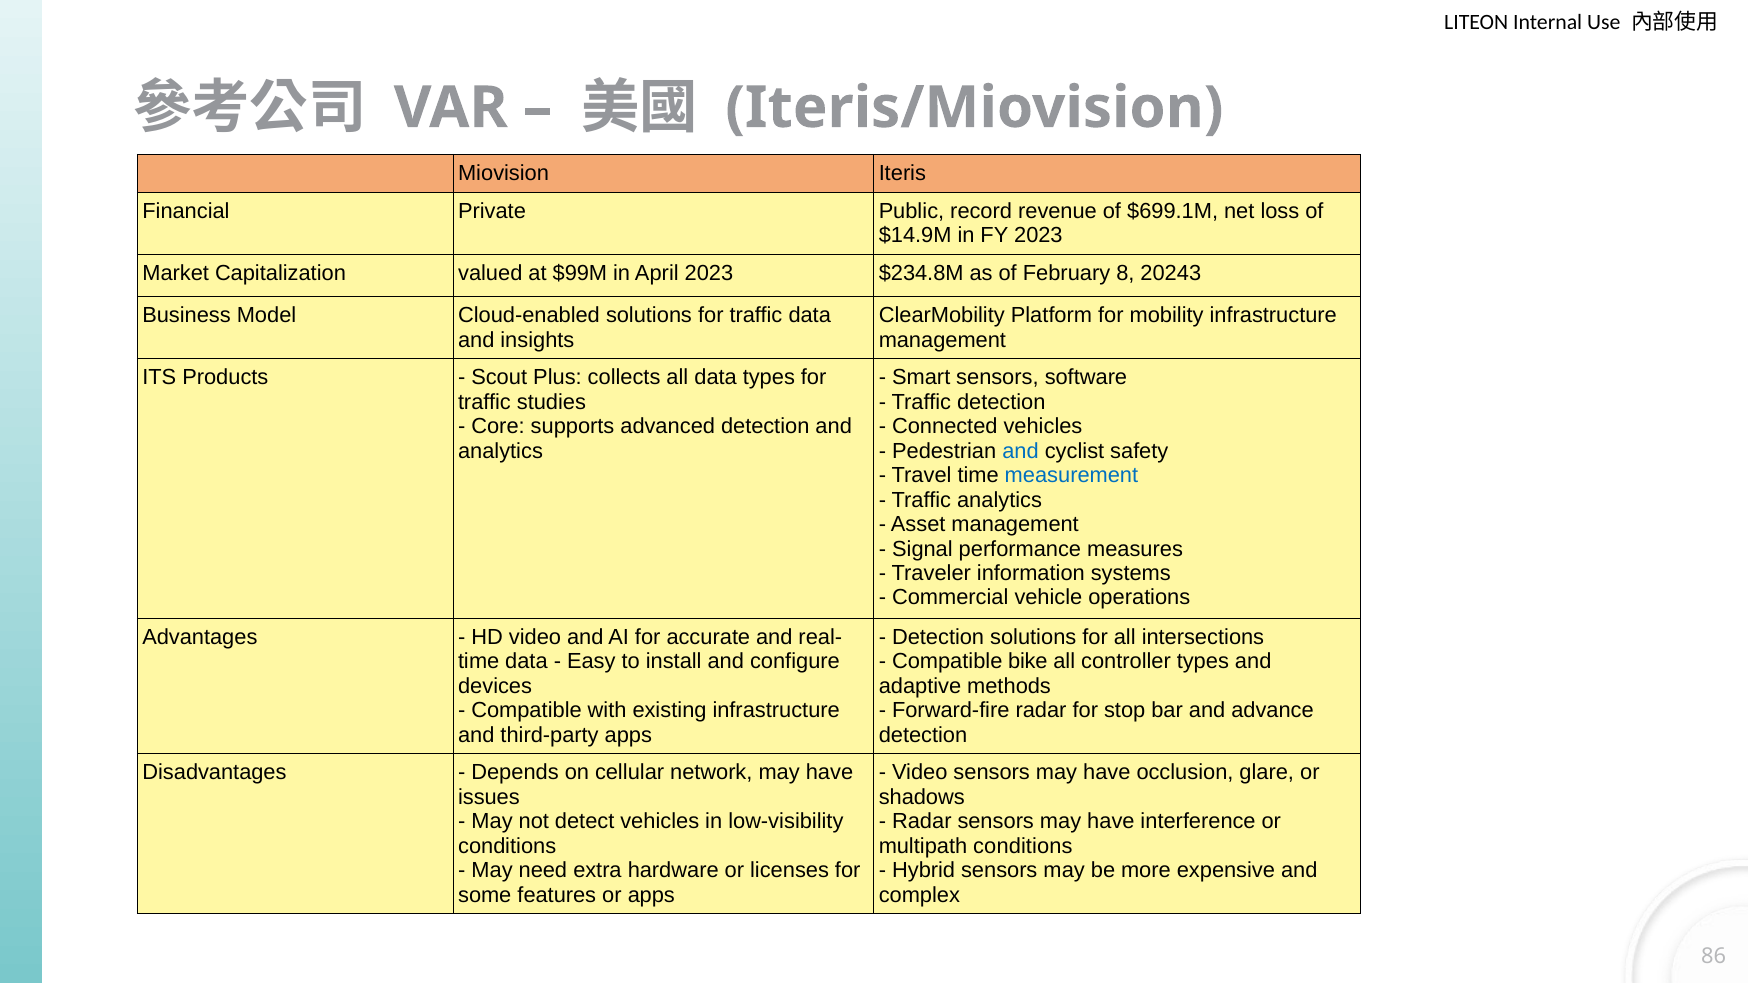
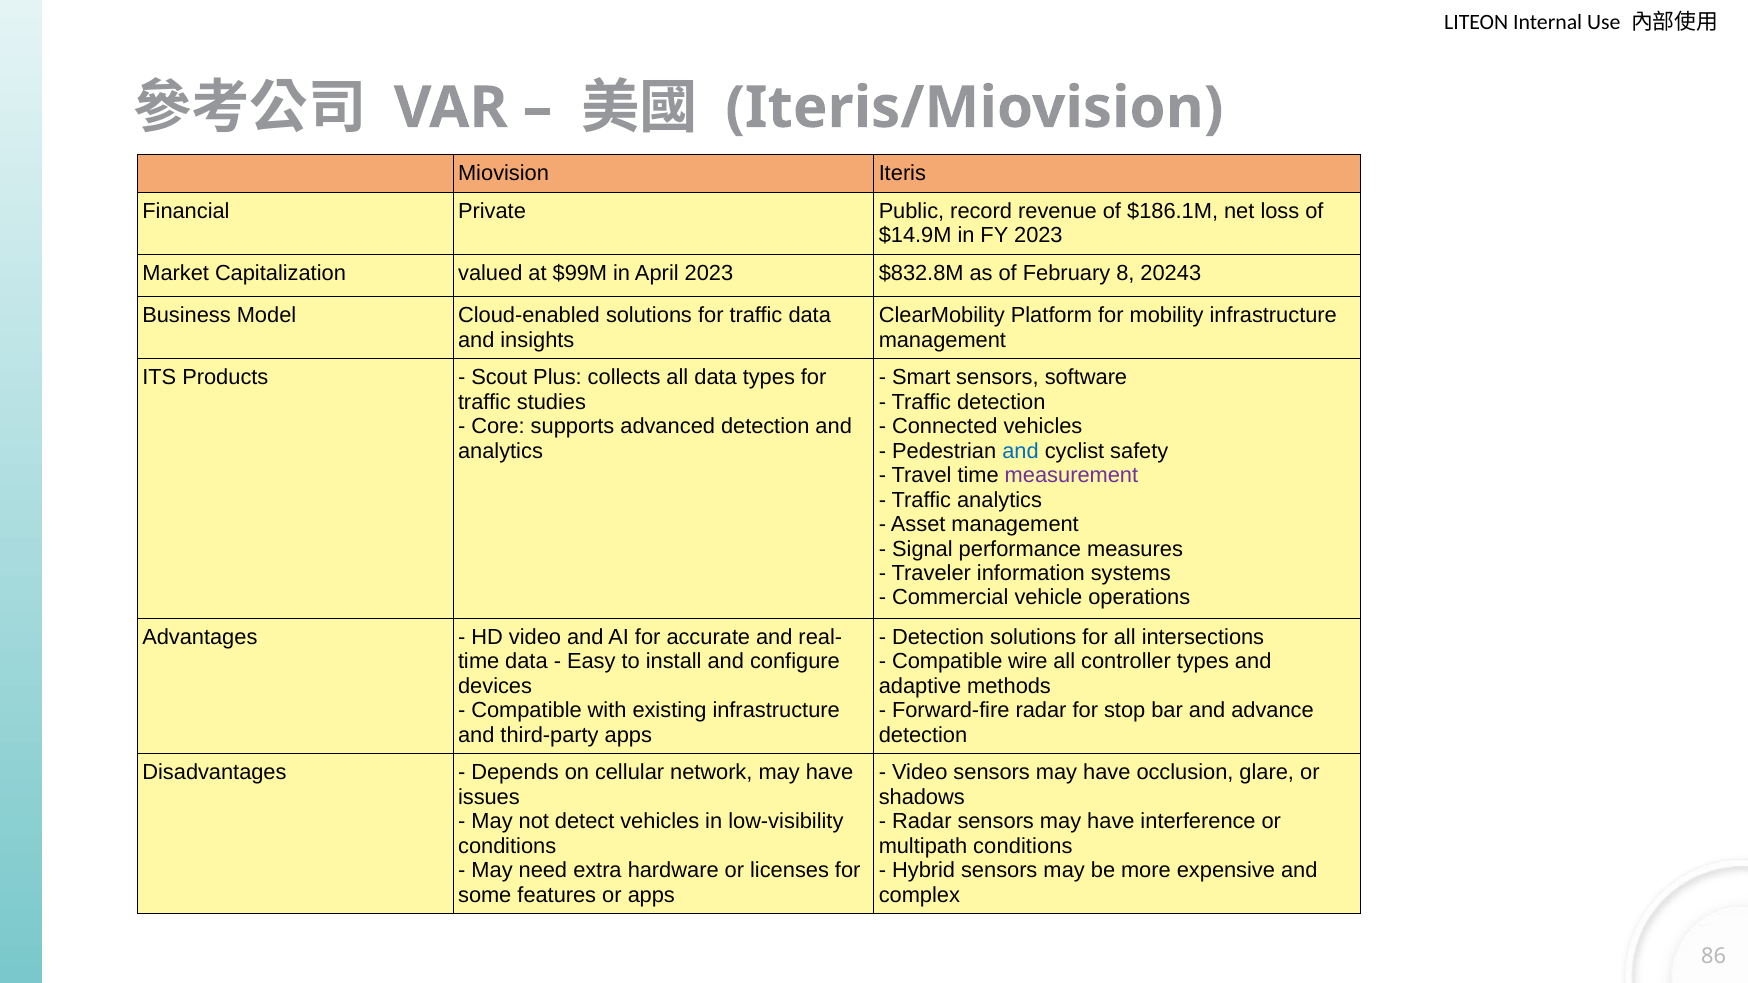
$699.1M: $699.1M -> $186.1M (1173, 211)
$234.8M: $234.8M -> $832.8M (921, 273)
measurement colour: blue -> purple (1071, 476)
bike: bike -> wire (1028, 662)
